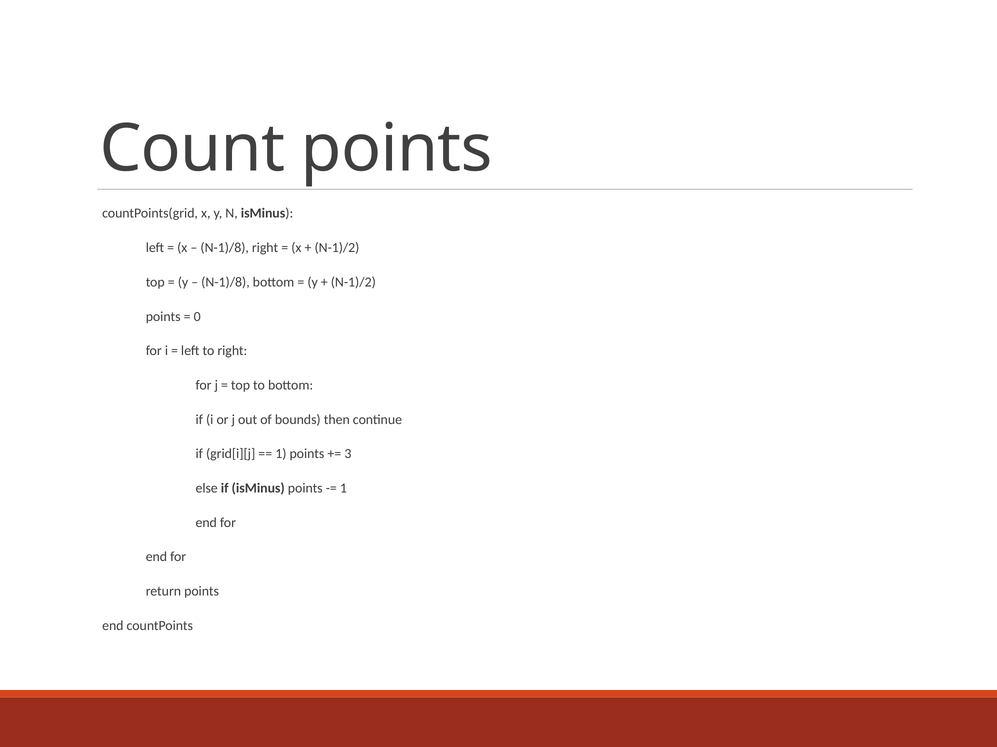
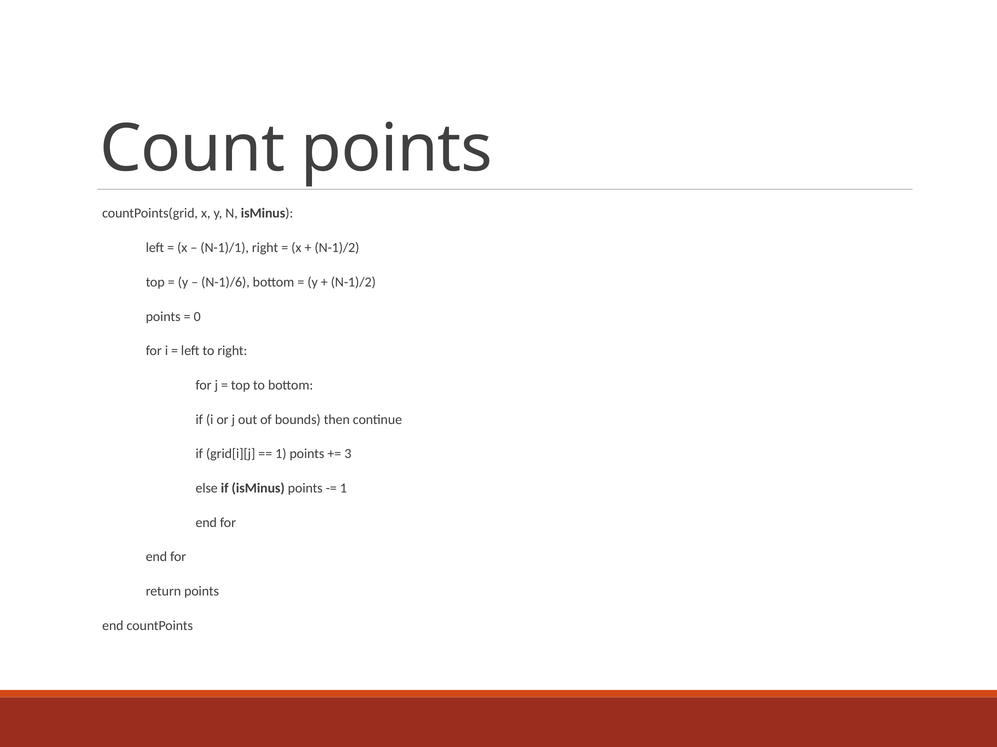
N-1)/8: N-1)/8 -> N-1)/1 (225, 248)
N-1)/8: N-1)/8 -> N-1)/6 (225, 282)
